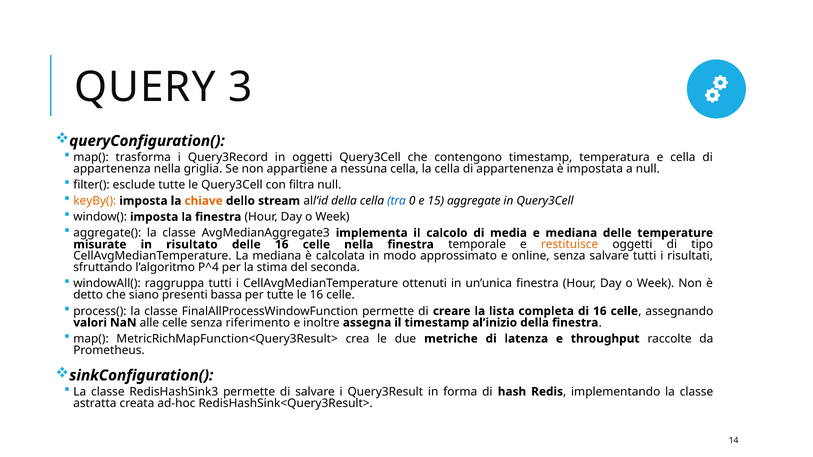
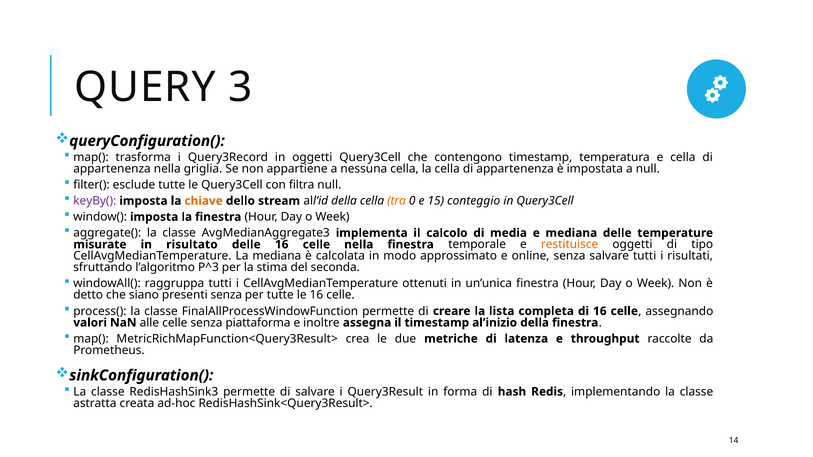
keyBy( colour: orange -> purple (95, 201)
tra colour: blue -> orange (397, 201)
aggregate: aggregate -> conteggio (474, 201)
P^4: P^4 -> P^3 (208, 268)
presenti bassa: bassa -> senza (226, 295)
riferimento: riferimento -> piattaforma (258, 323)
